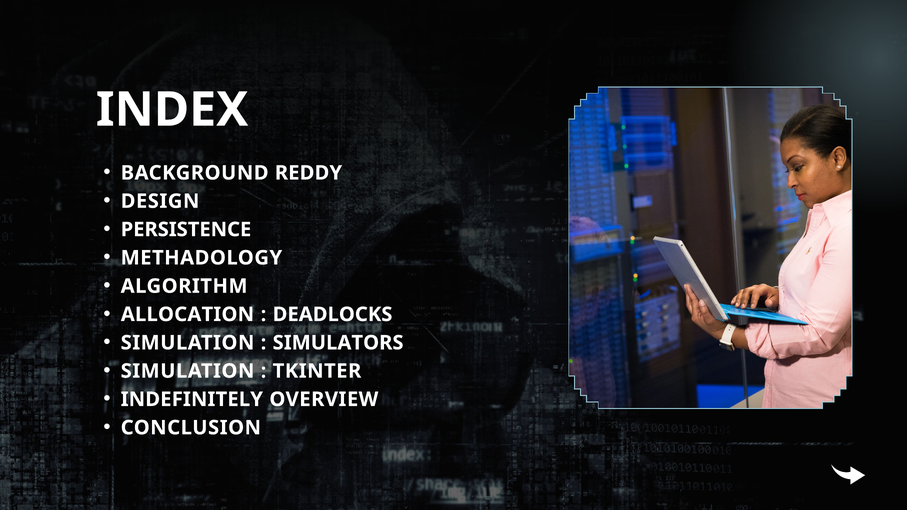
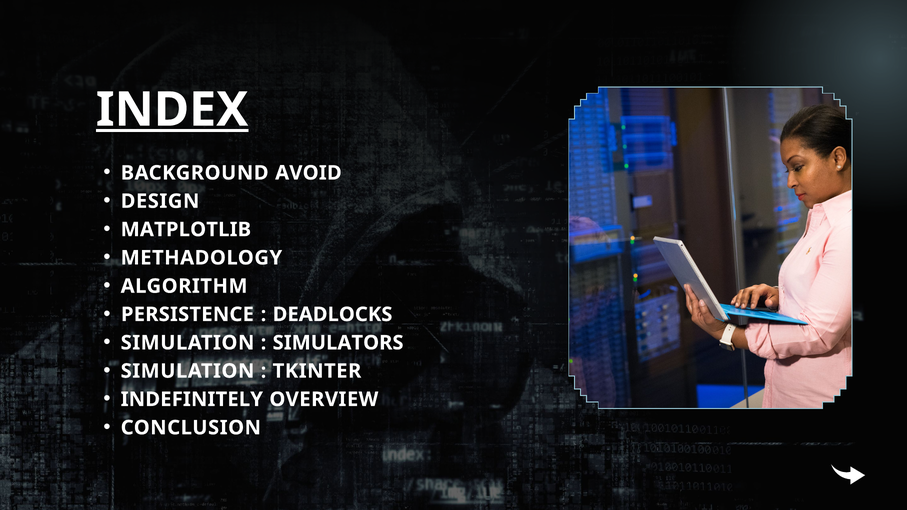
INDEX underline: none -> present (172, 110)
REDDY: REDDY -> AVOID (308, 173)
PERSISTENCE: PERSISTENCE -> MATPLOTLIB (186, 230)
ALLOCATION: ALLOCATION -> PERSISTENCE (187, 315)
